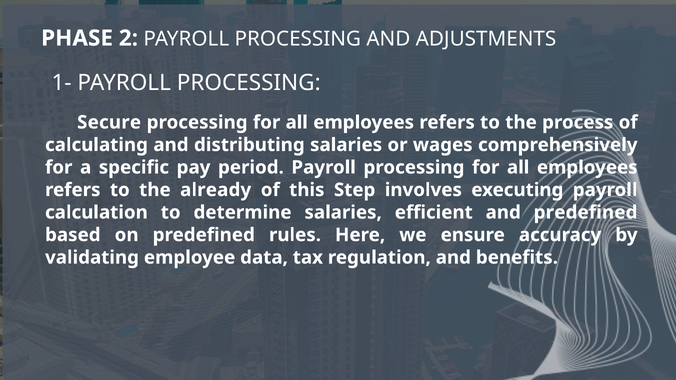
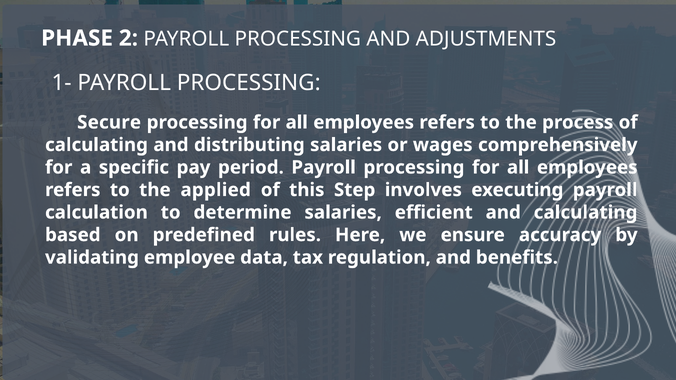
already: already -> applied (216, 190)
and predefined: predefined -> calculating (586, 213)
